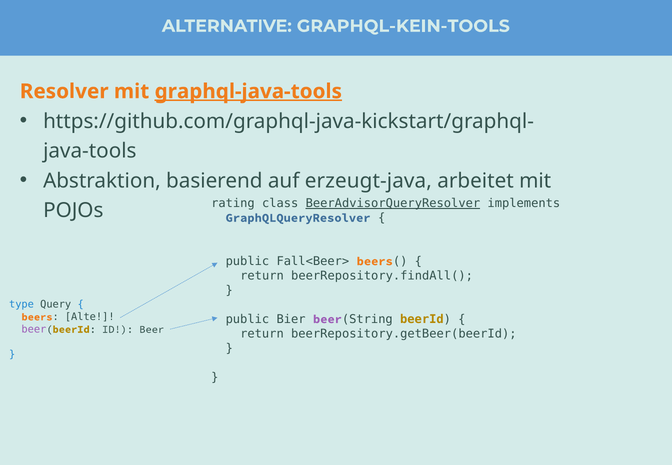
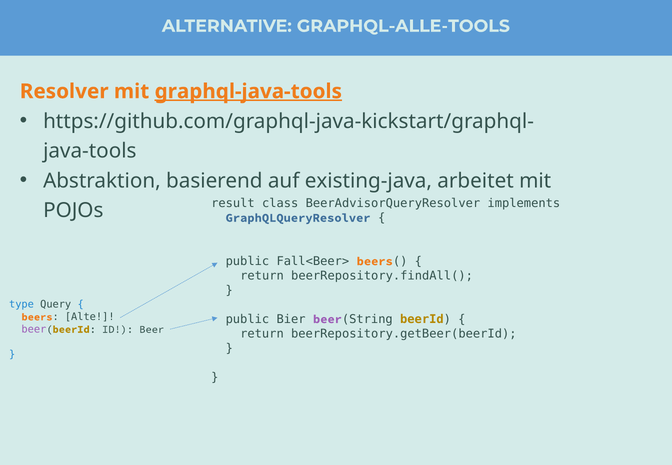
GRAPHQL-KEIN-TOOLS: GRAPHQL-KEIN-TOOLS -> GRAPHQL-ALLE-TOOLS (403, 26)
erzeugt-java: erzeugt-java -> existing-java (368, 181)
rating: rating -> result (233, 203)
BeerAdvisorQueryResolver underline: present -> none (393, 203)
